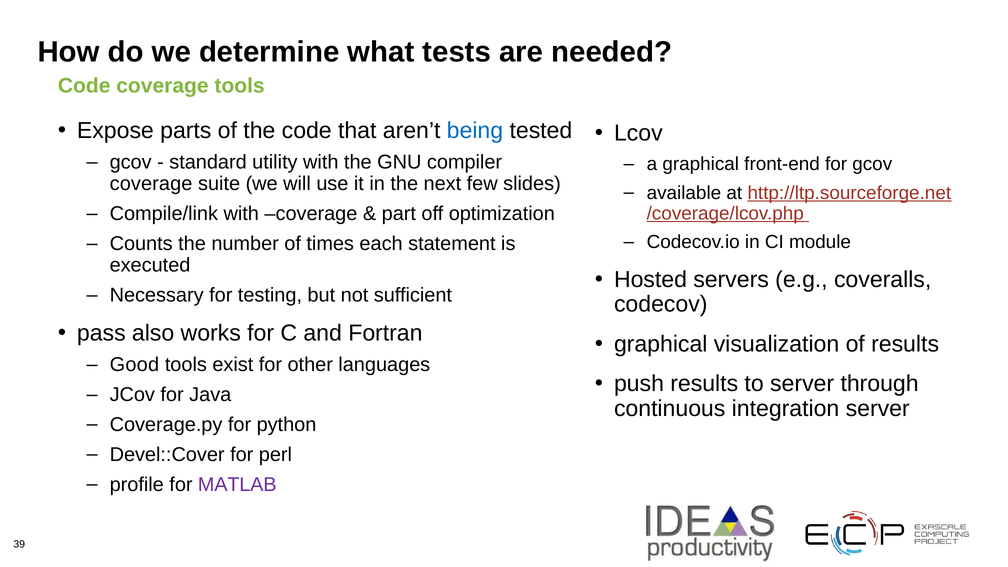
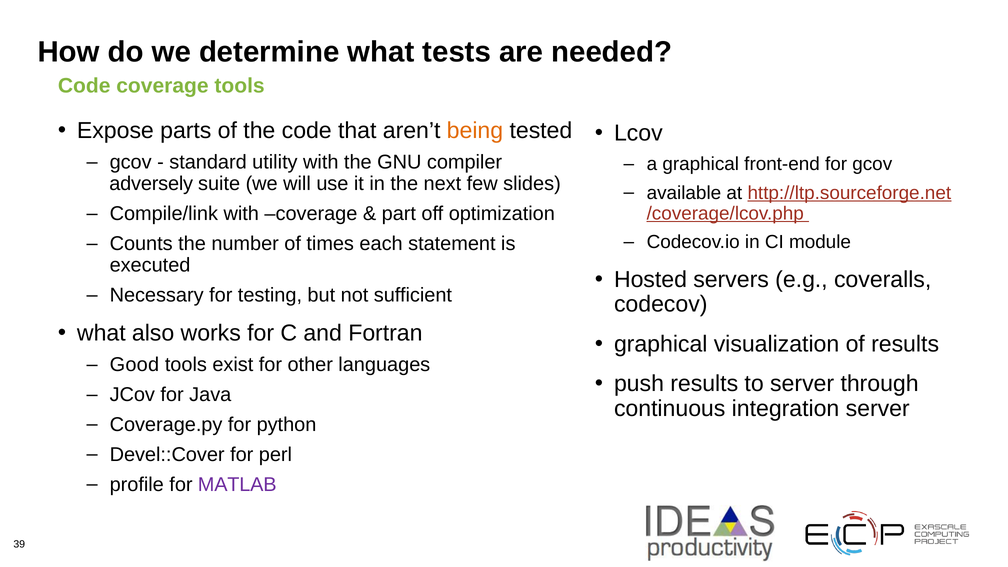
being colour: blue -> orange (475, 131)
coverage: coverage -> adversely (151, 184)
pass: pass -> what (101, 333)
